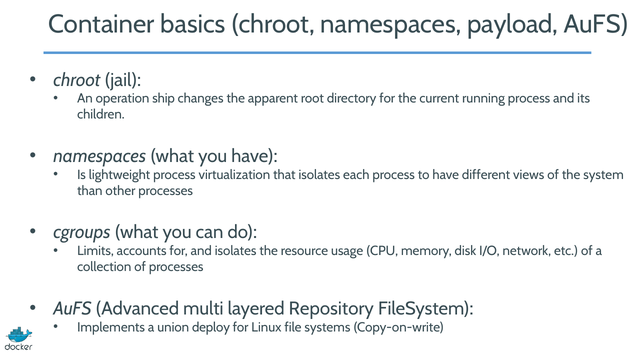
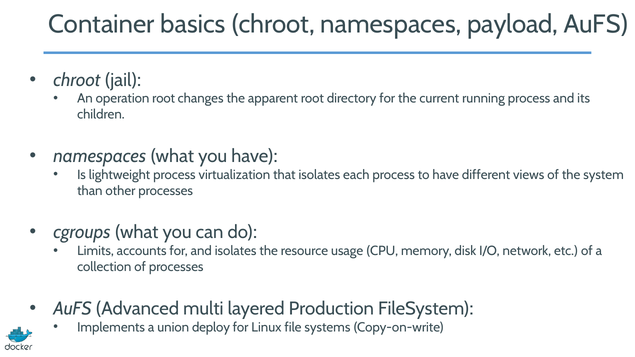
operation ship: ship -> root (164, 99)
Repository: Repository -> Production (331, 309)
